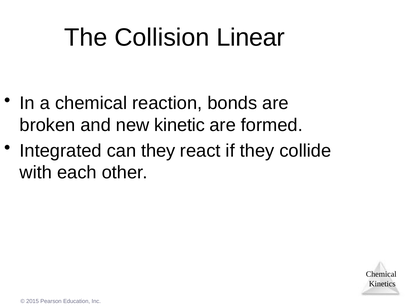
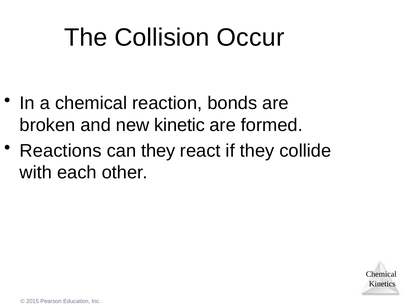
Linear: Linear -> Occur (250, 38)
Integrated: Integrated -> Reactions (61, 151)
